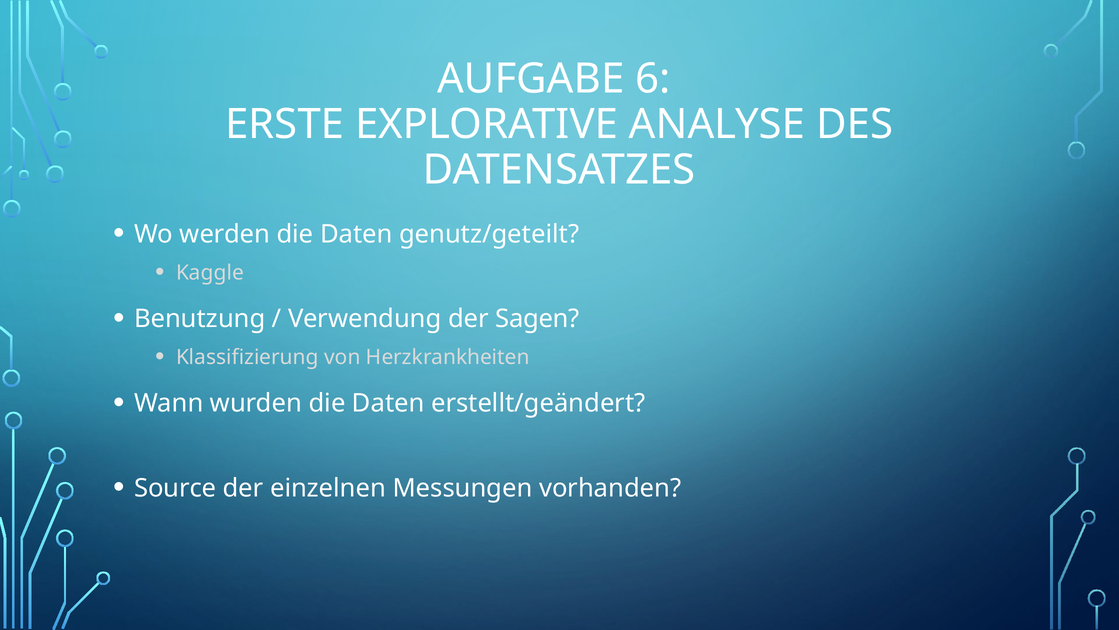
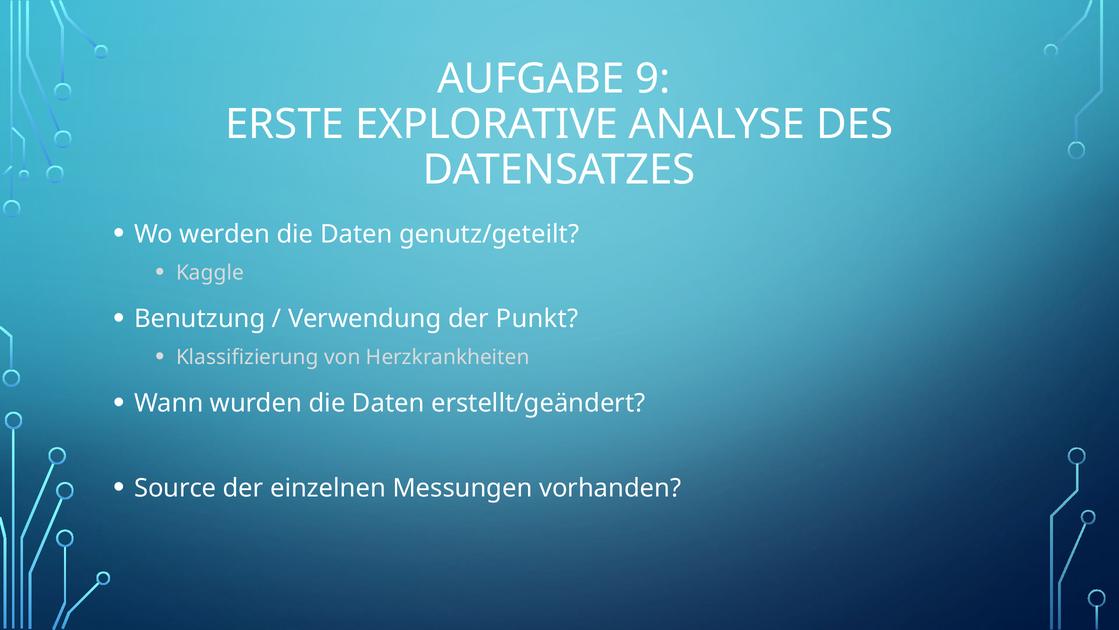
6: 6 -> 9 (653, 79)
Sagen: Sagen -> Punkt (537, 319)
